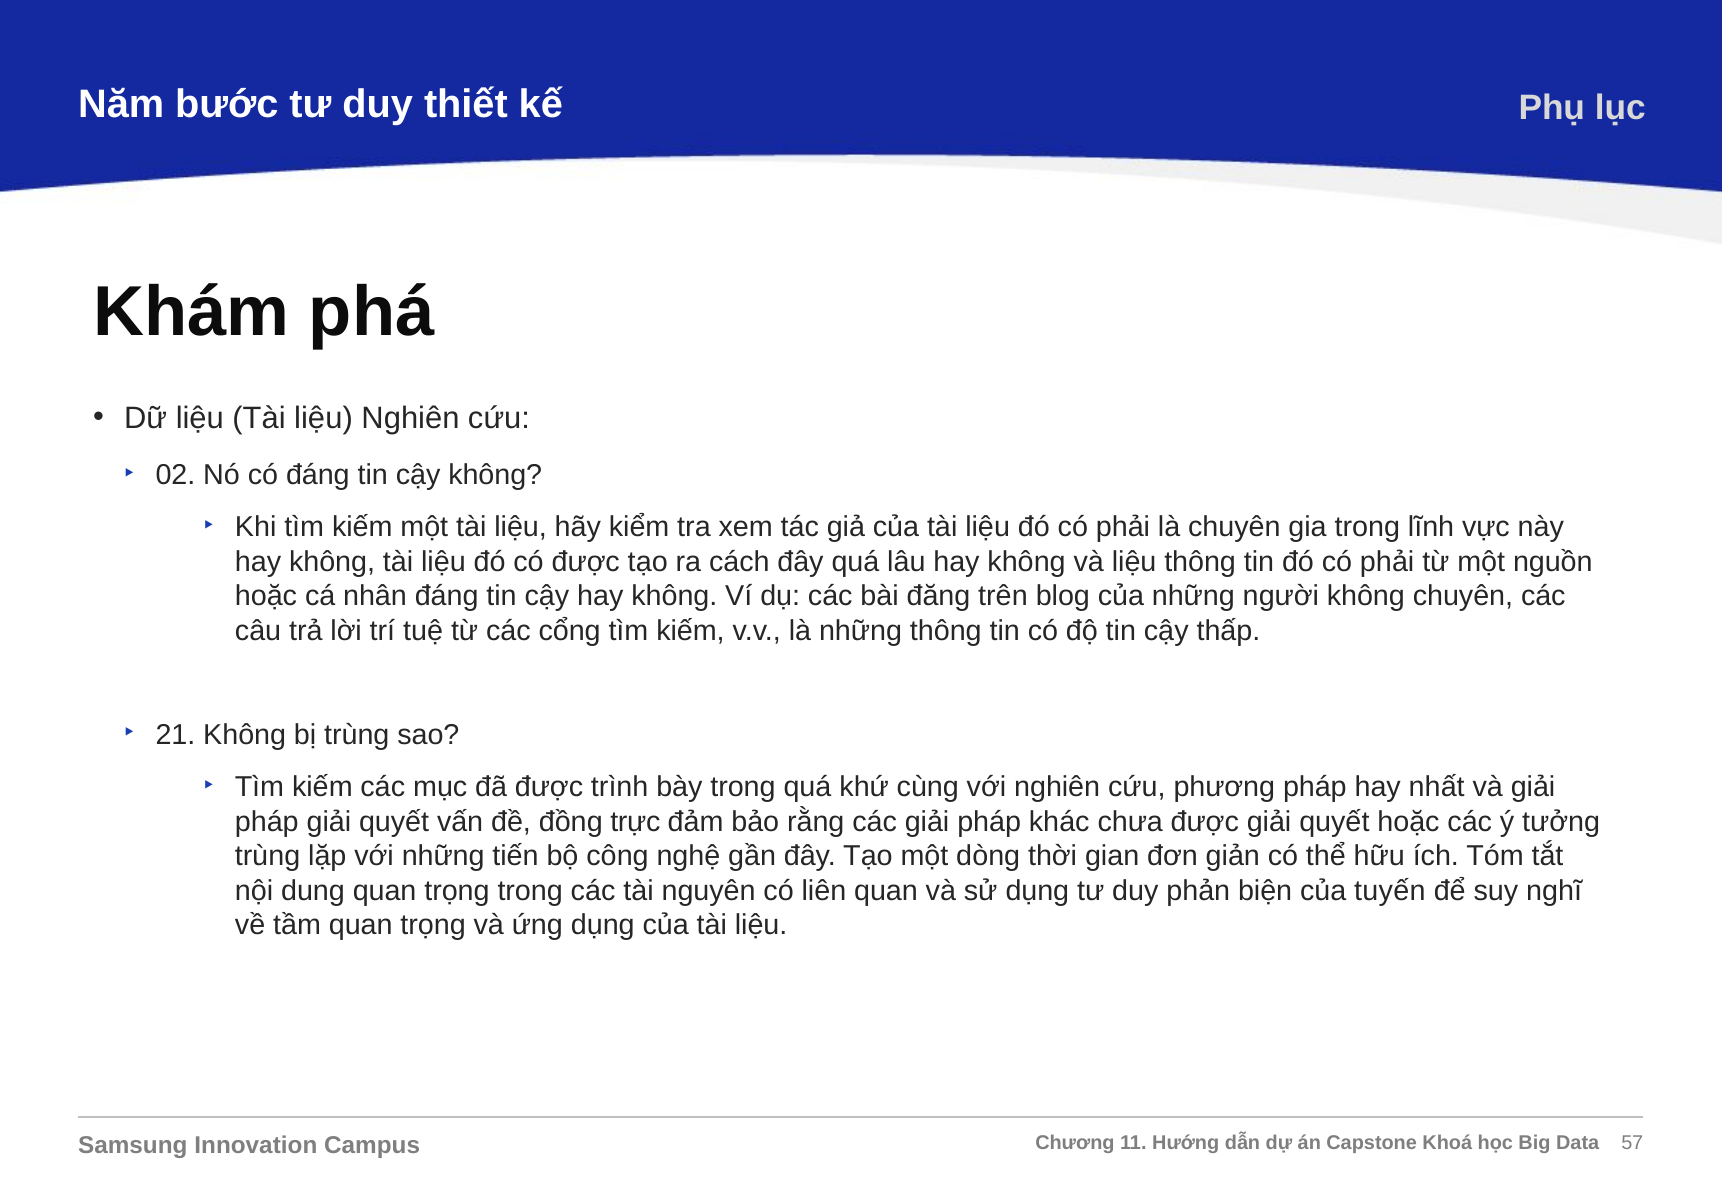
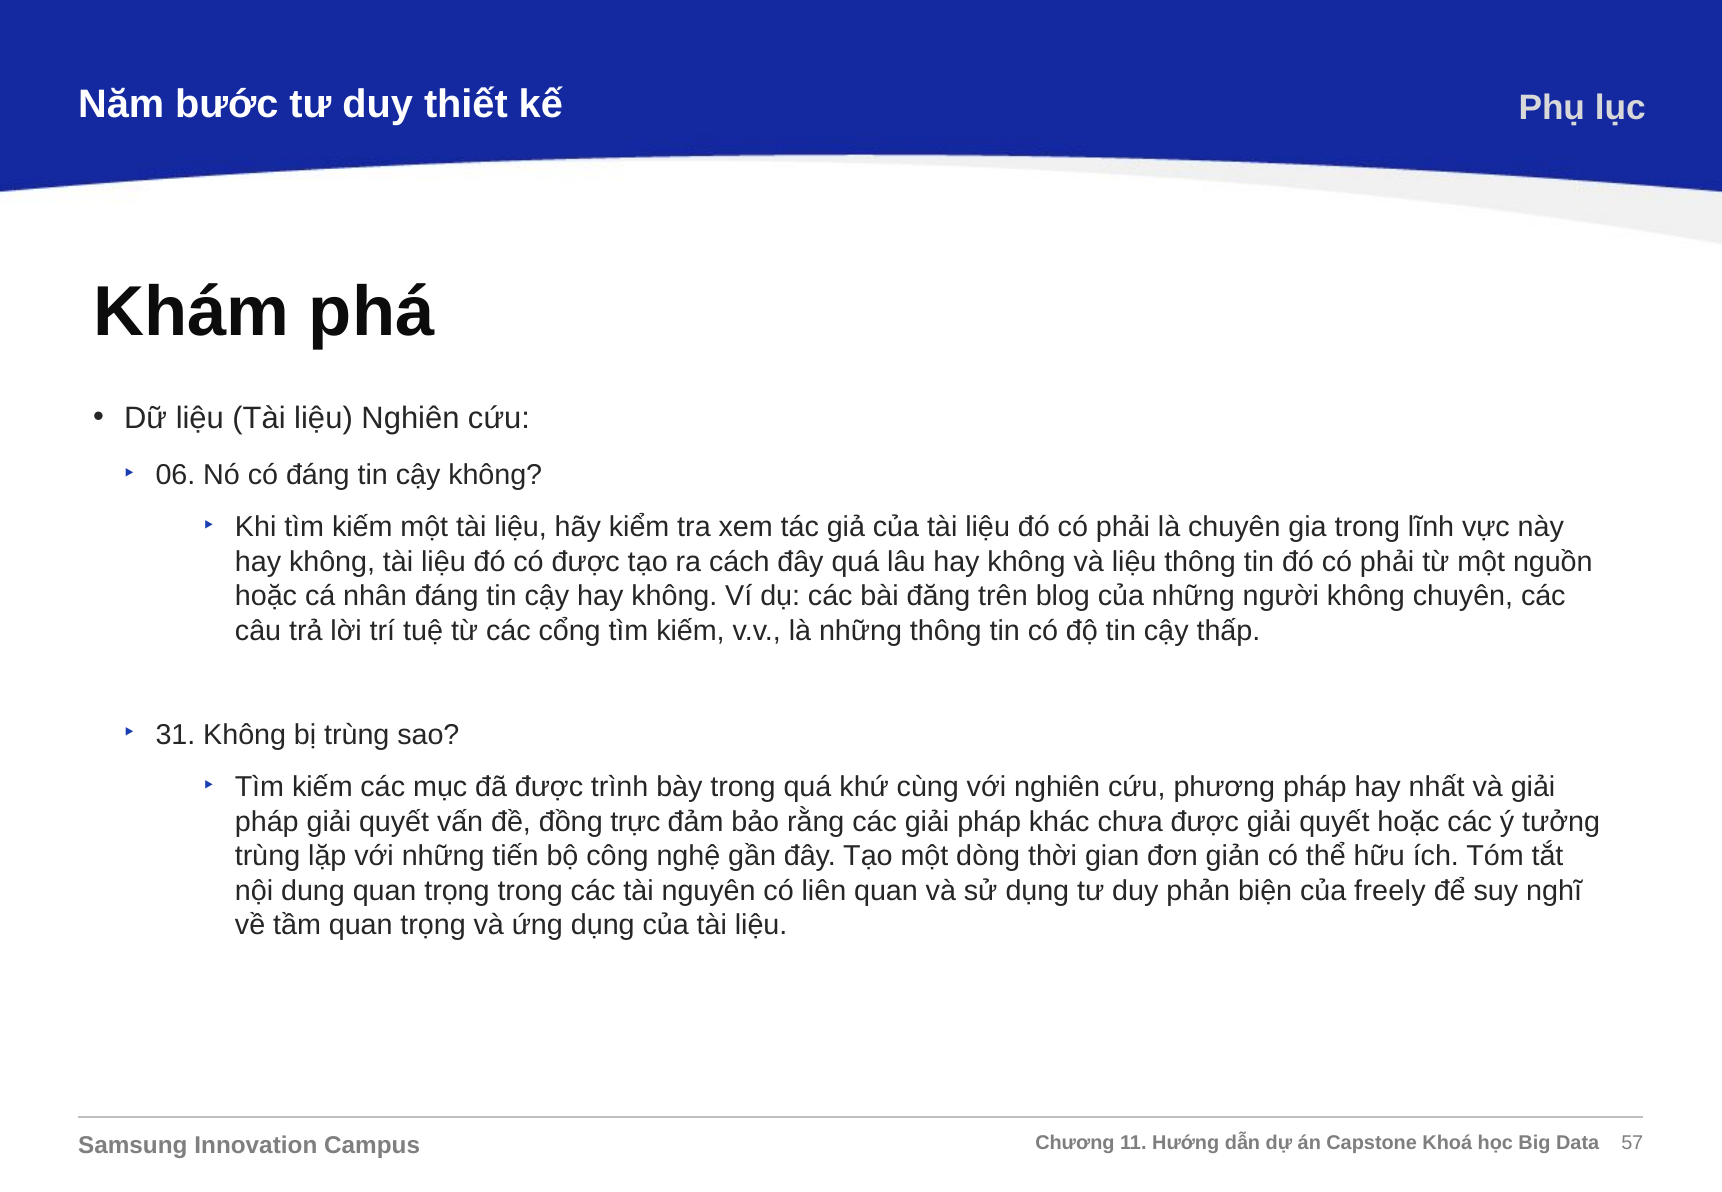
02: 02 -> 06 (175, 475)
21: 21 -> 31 (175, 735)
tuyến: tuyến -> freely (1390, 891)
